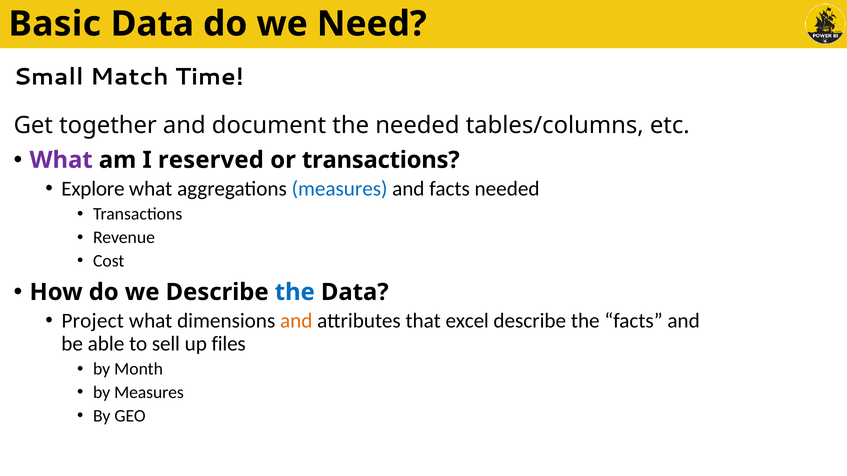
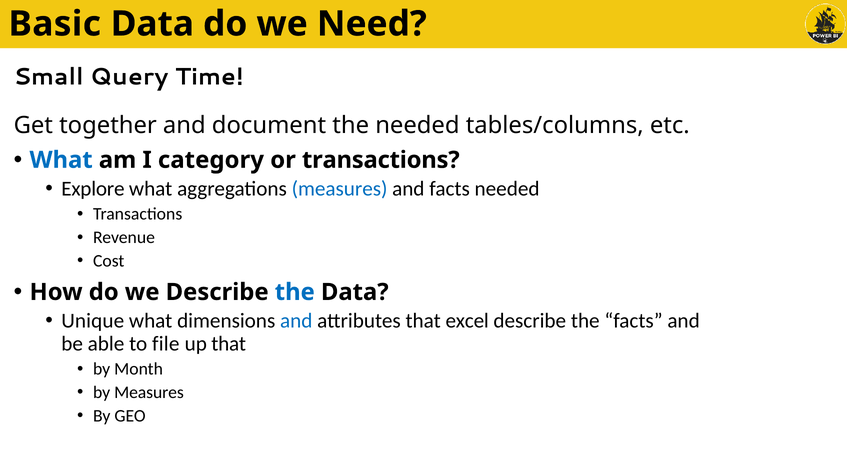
Match: Match -> Query (129, 77)
What colour: purple -> blue (61, 160)
reserved: reserved -> category (211, 160)
Project: Project -> Unique (93, 321)
and colour: orange -> blue (296, 321)
sell: sell -> file (166, 344)
up files: files -> that (229, 344)
